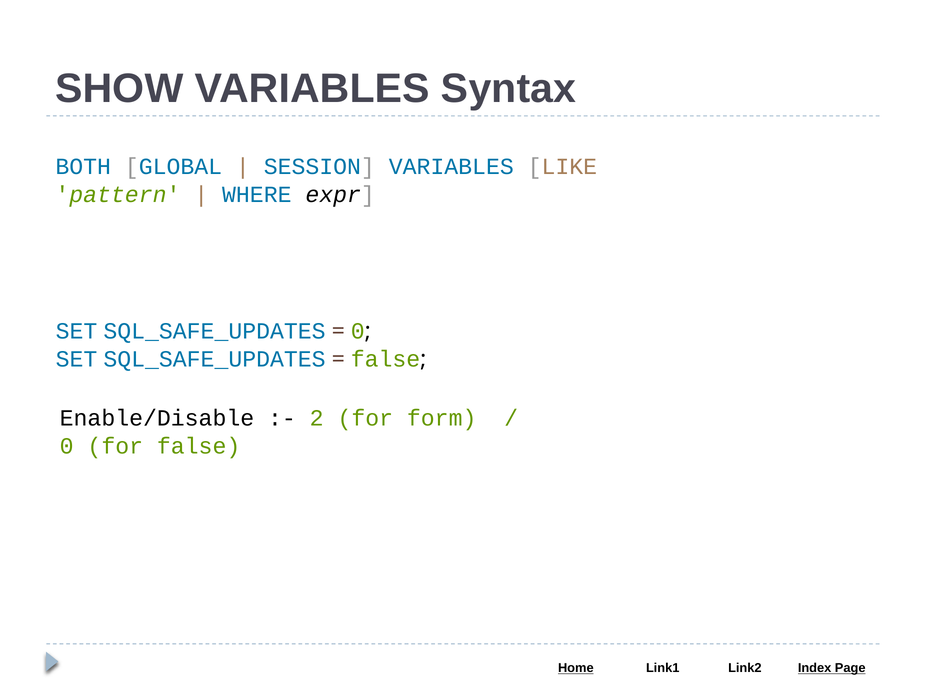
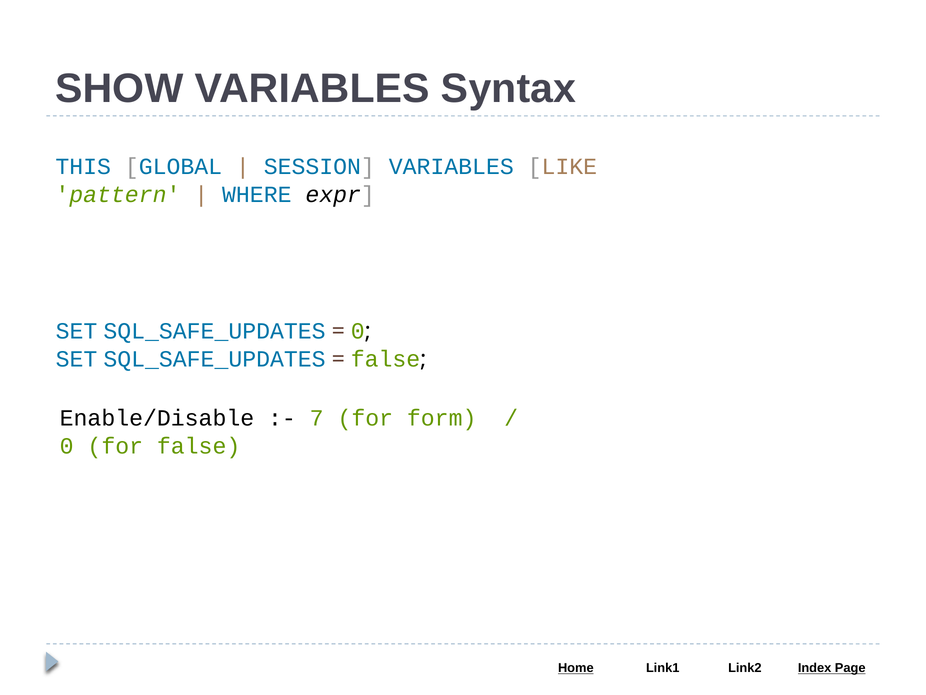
BOTH: BOTH -> THIS (83, 167)
2: 2 -> 7 (317, 418)
